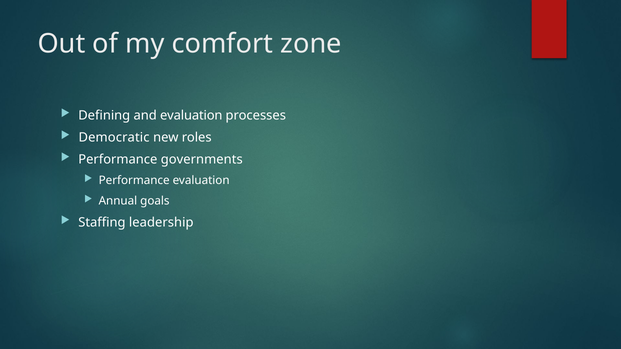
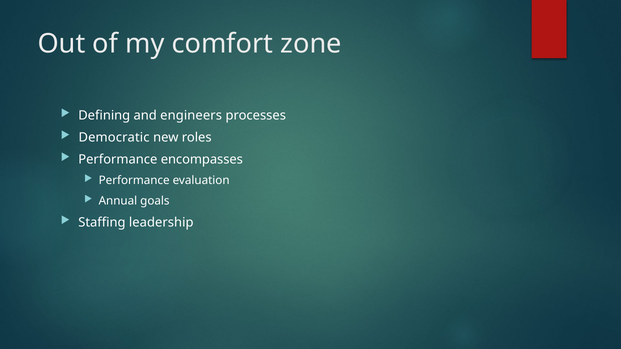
and evaluation: evaluation -> engineers (191, 116)
governments: governments -> encompasses (202, 160)
